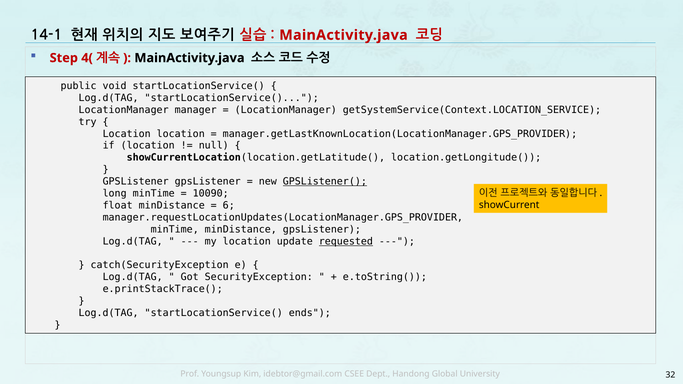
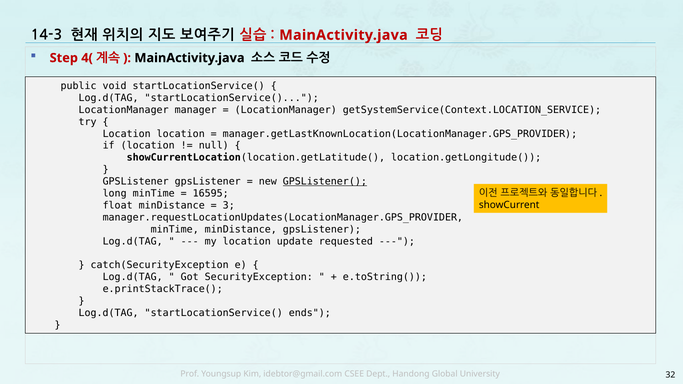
14-1: 14-1 -> 14-3 (46, 35)
10090: 10090 -> 16595 (211, 194)
6: 6 -> 3 (229, 206)
requested underline: present -> none (346, 241)
